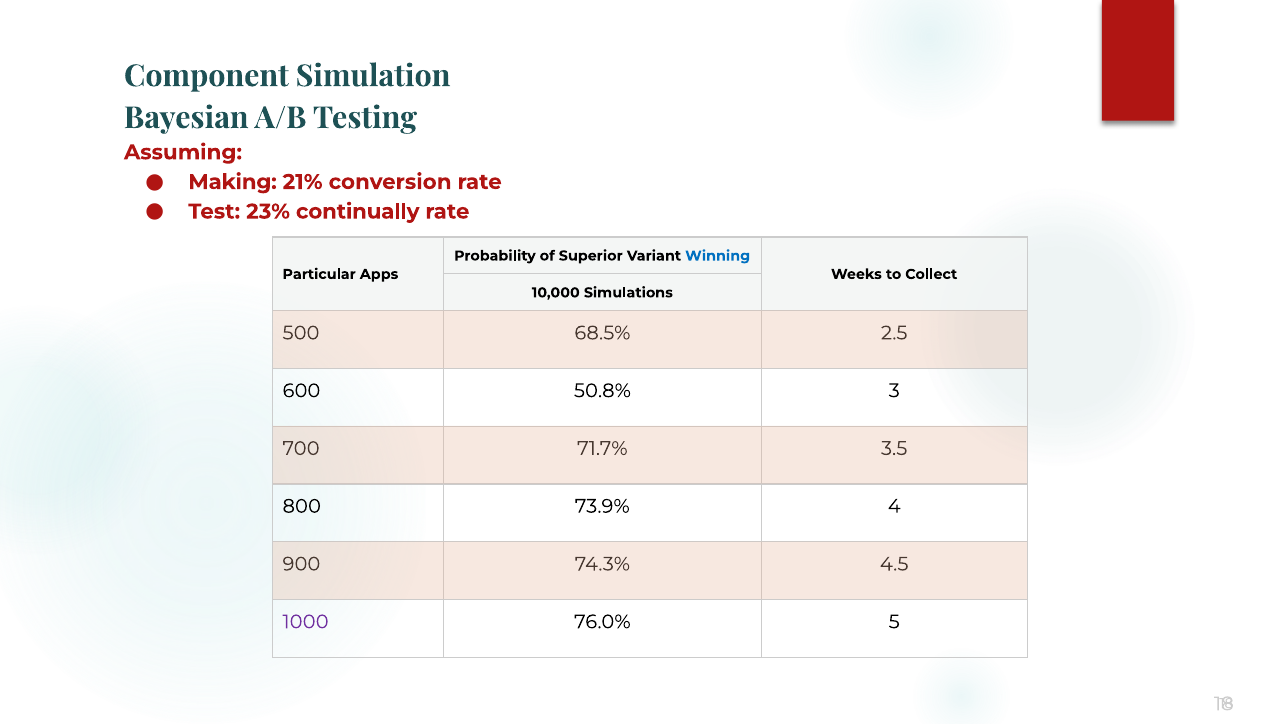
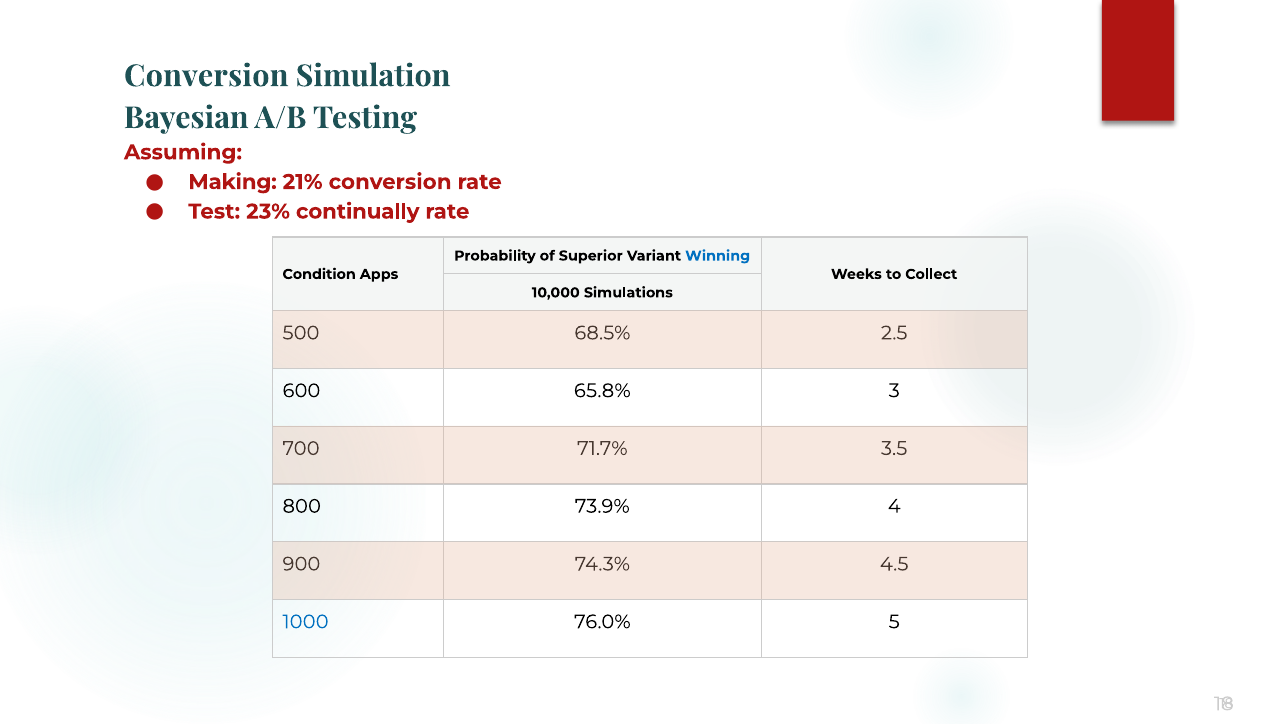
Component: Component -> Conversion (206, 76)
Particular: Particular -> Condition (319, 274)
50.8%: 50.8% -> 65.8% (602, 391)
1000 colour: purple -> blue (306, 622)
